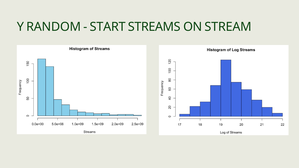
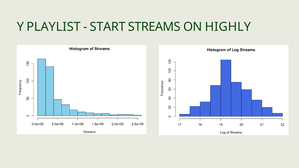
RANDOM: RANDOM -> PLAYLIST (54, 27)
STREAM: STREAM -> HIGHLY (228, 27)
